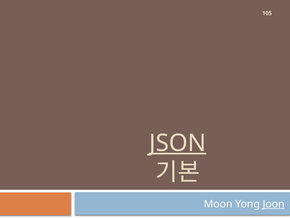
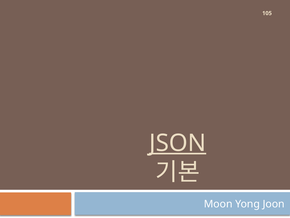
Joon underline: present -> none (274, 203)
